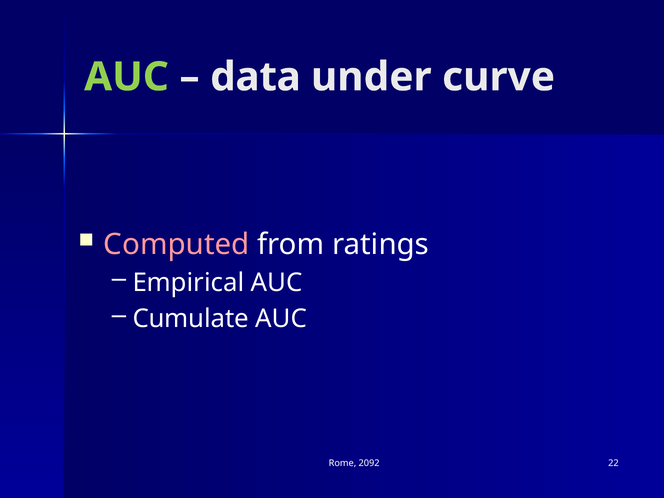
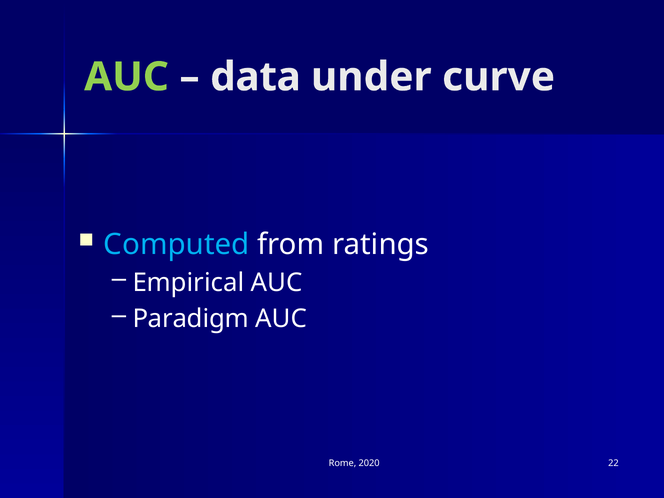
Computed colour: pink -> light blue (177, 244)
Cumulate: Cumulate -> Paradigm (191, 319)
2092: 2092 -> 2020 (369, 463)
